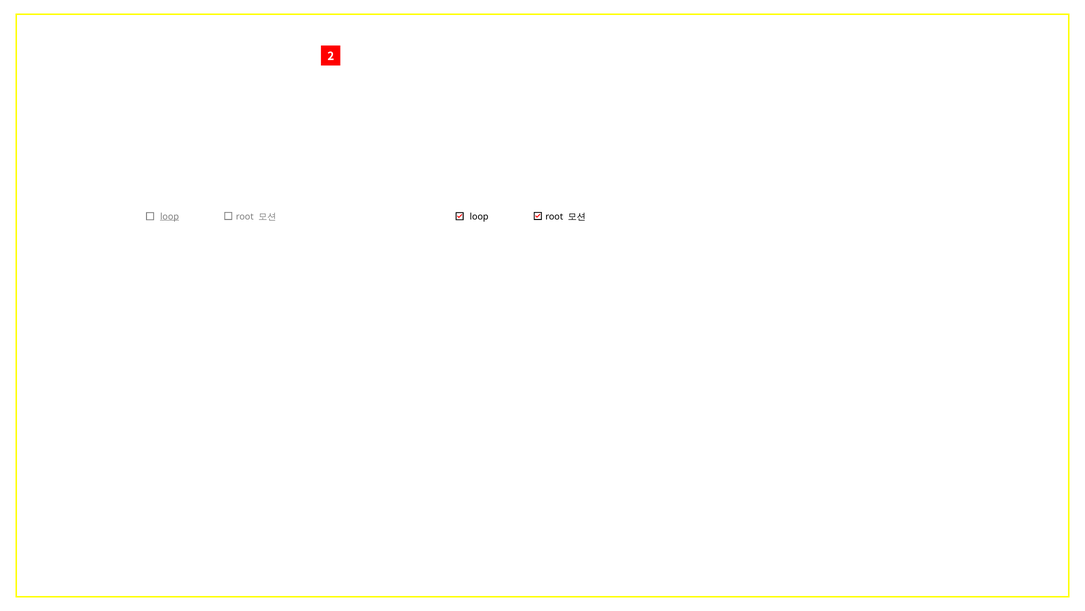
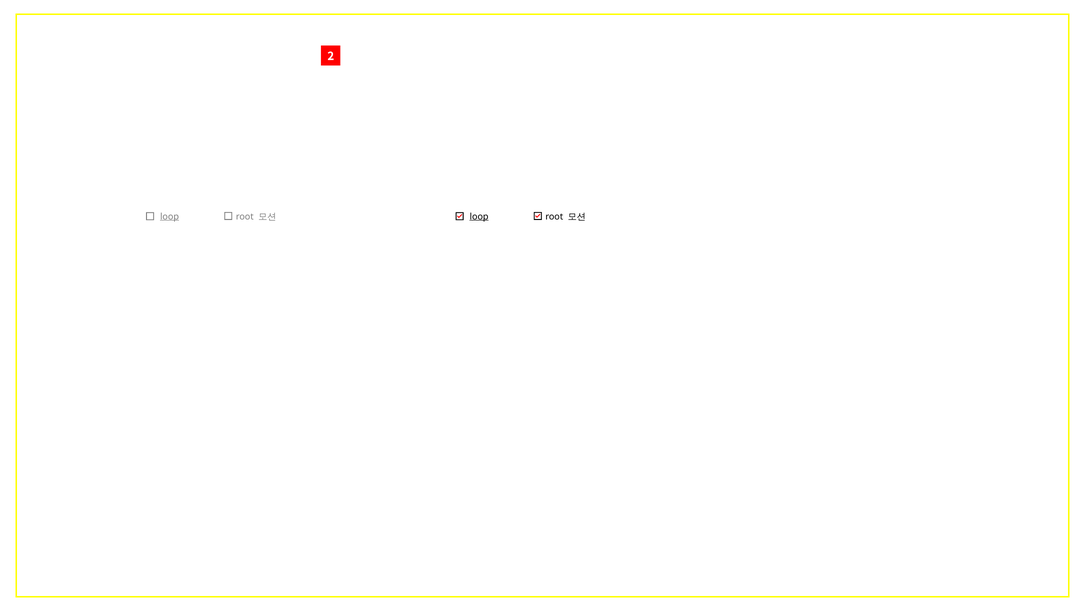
loop underline: none -> present (479, 216)
